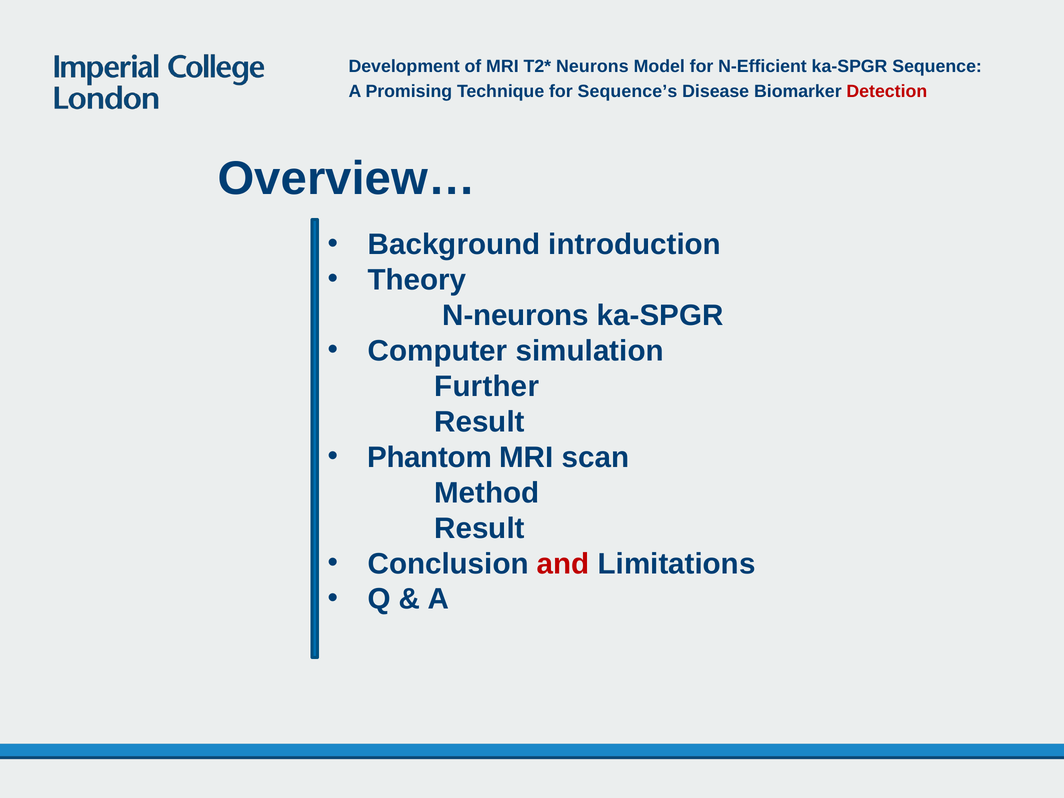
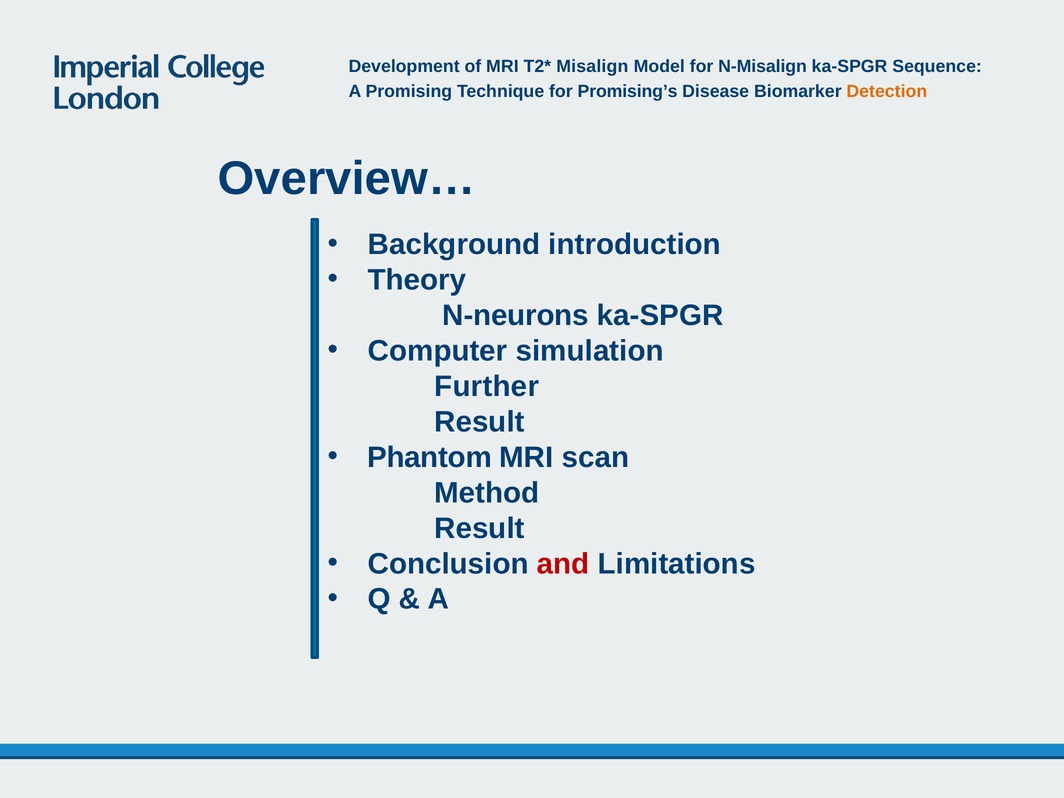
Neurons: Neurons -> Misalign (592, 67)
N-Efficient: N-Efficient -> N-Misalign (763, 67)
Sequence’s: Sequence’s -> Promising’s (628, 91)
Detection colour: red -> orange (887, 91)
